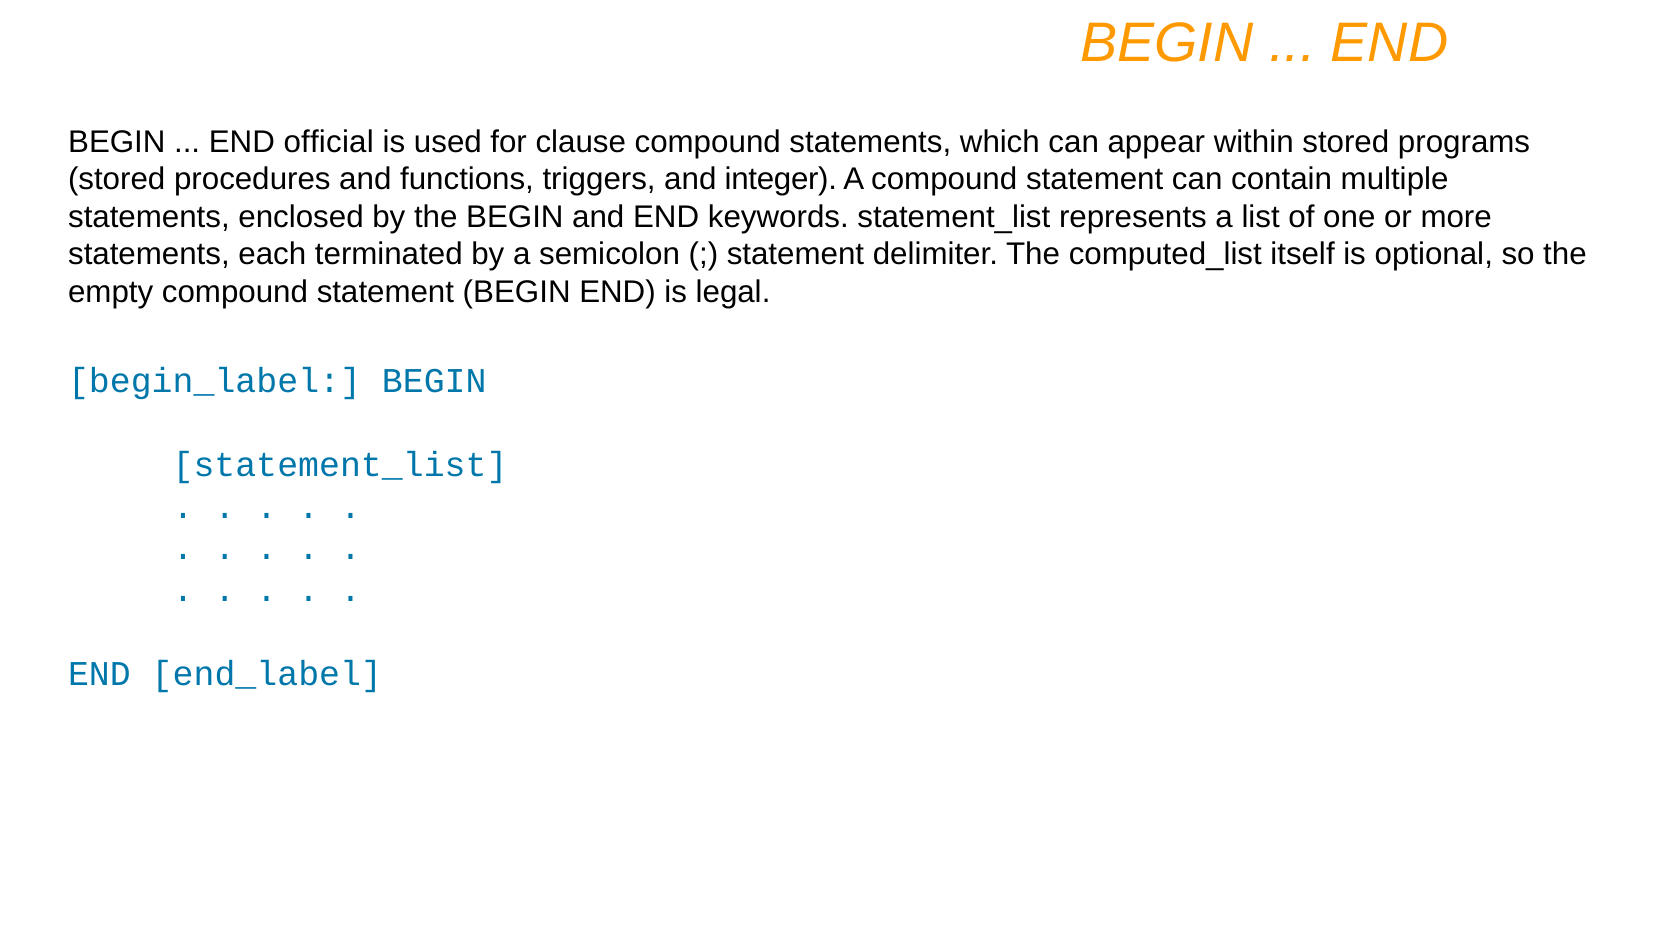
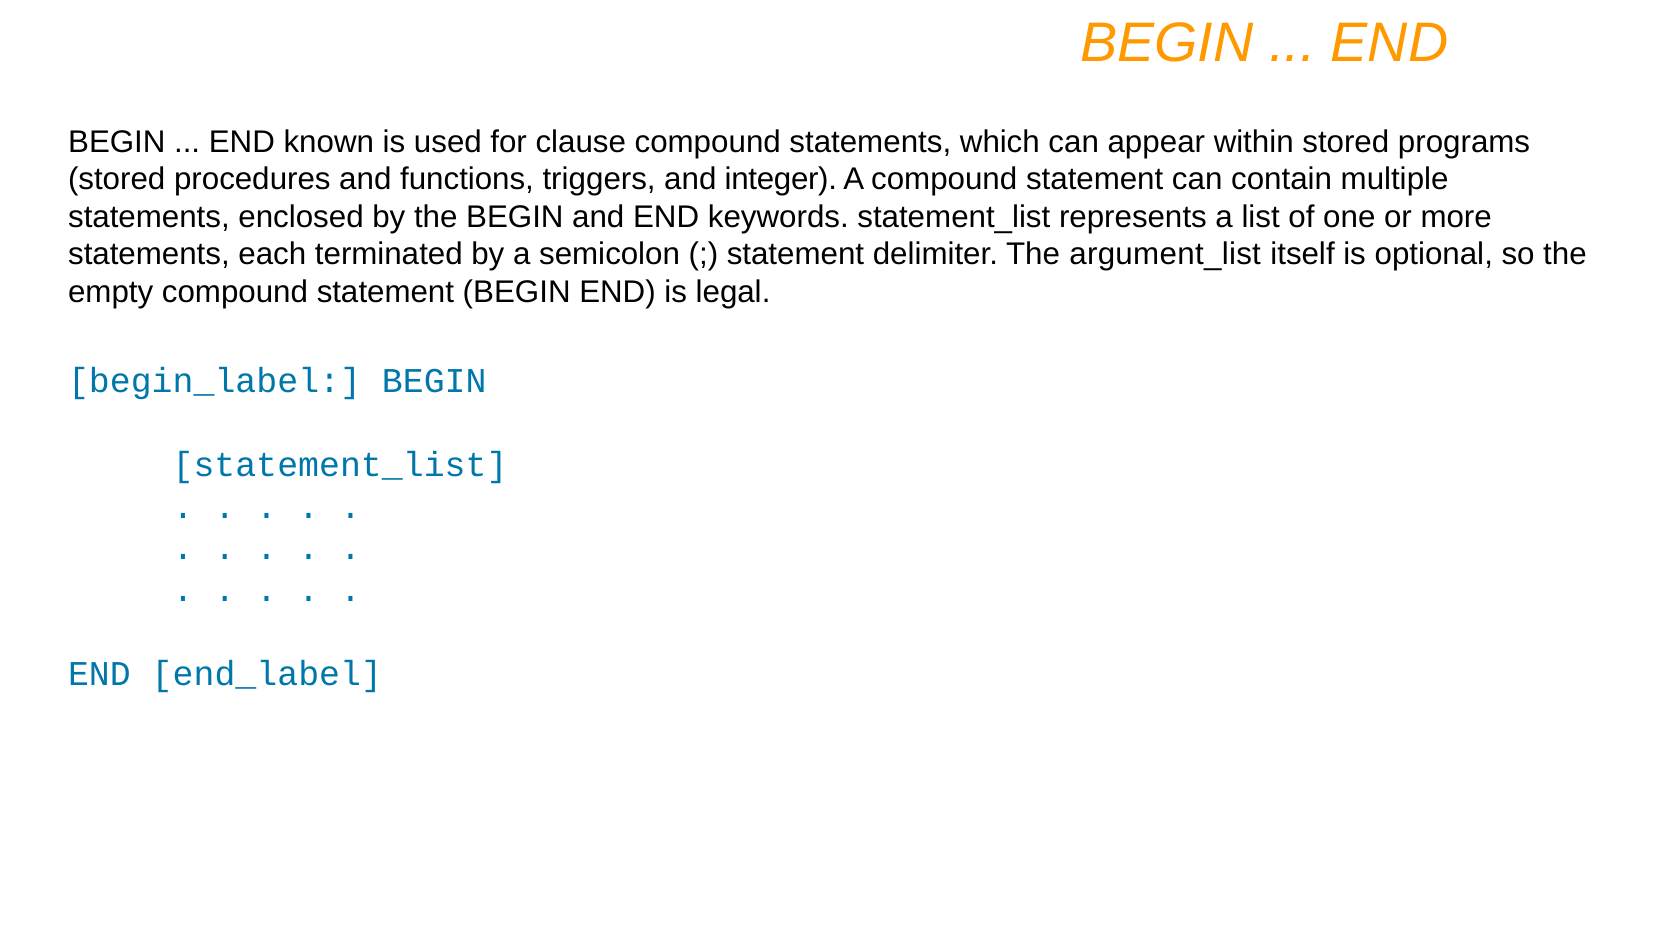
official: official -> known (329, 142)
computed_list: computed_list -> argument_list (1165, 255)
